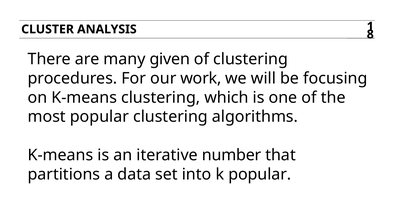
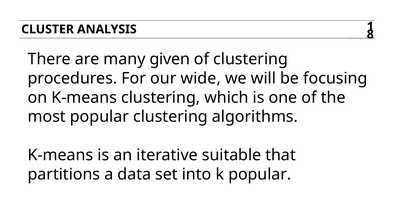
work: work -> wide (201, 78)
number: number -> suitable (232, 155)
